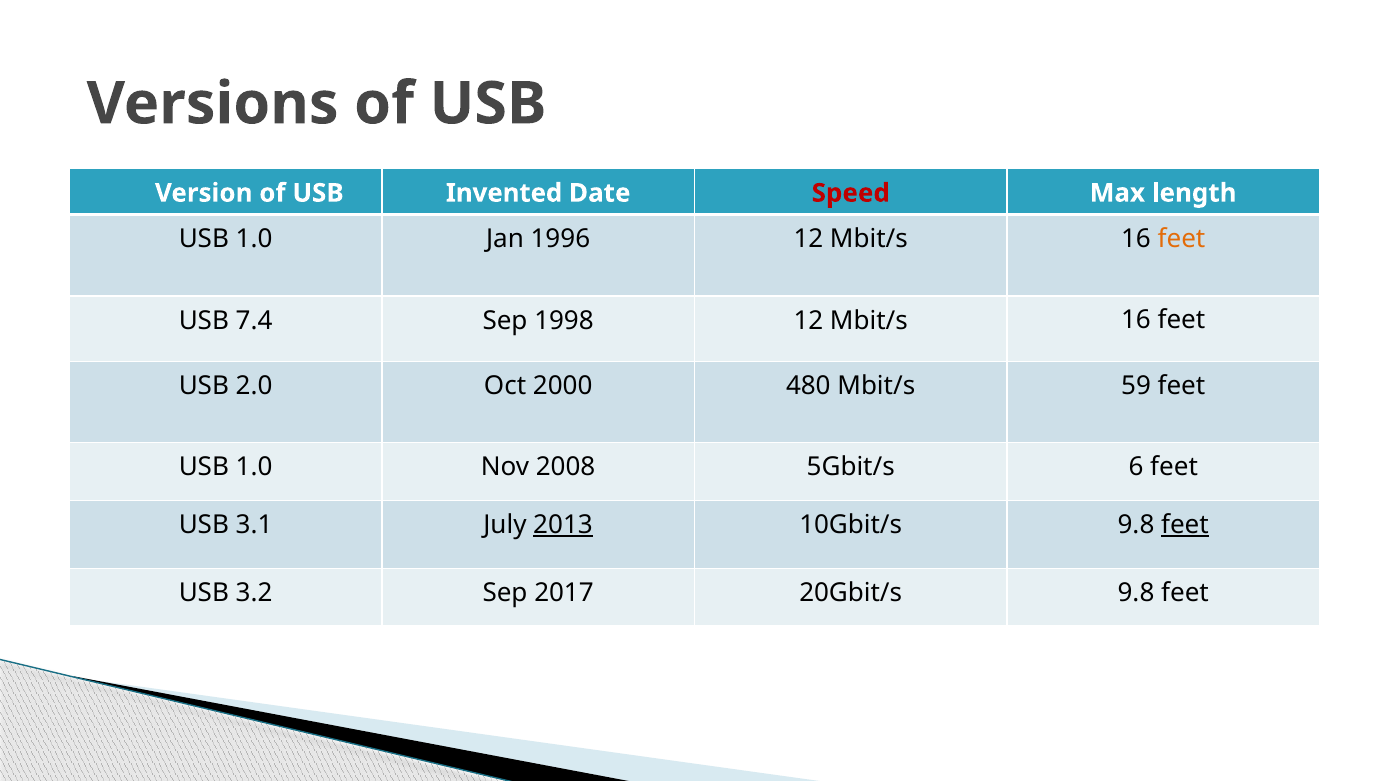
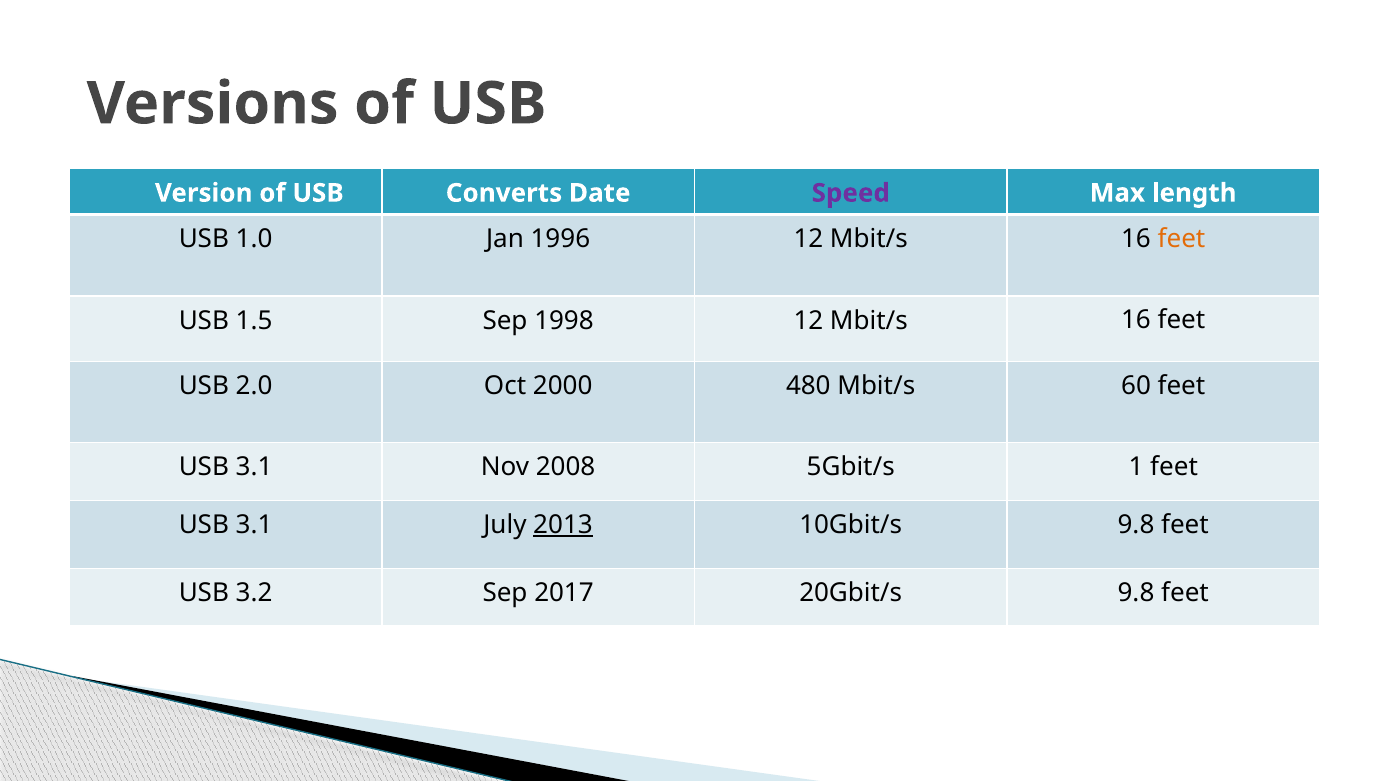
Invented: Invented -> Converts (504, 193)
Speed colour: red -> purple (851, 193)
7.4: 7.4 -> 1.5 (254, 321)
59: 59 -> 60 (1136, 386)
1.0: 1.0 -> 3.1 (254, 467)
6: 6 -> 1 (1136, 467)
feet underline: present -> none (1185, 525)
